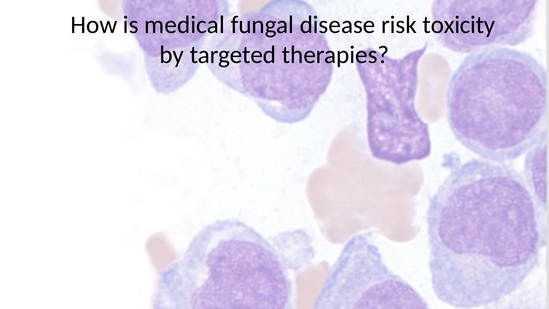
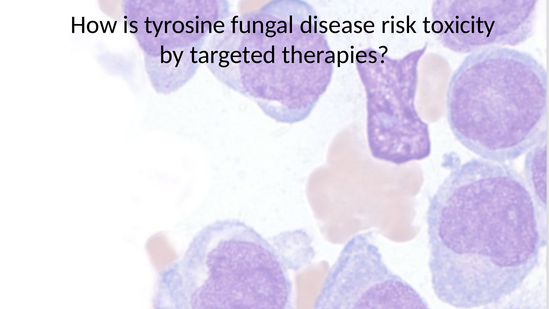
medical: medical -> tyrosine (185, 25)
